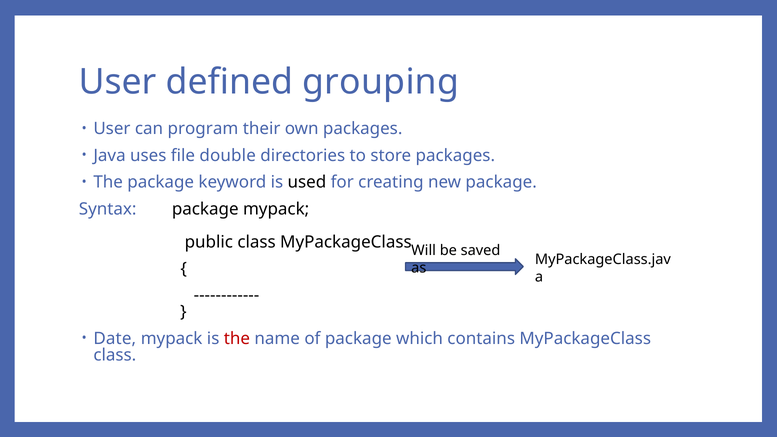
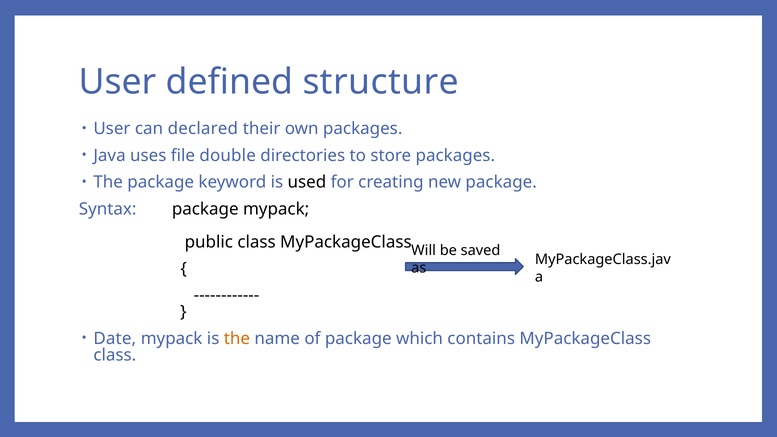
grouping: grouping -> structure (381, 82)
program: program -> declared (203, 129)
the colour: red -> orange (237, 339)
